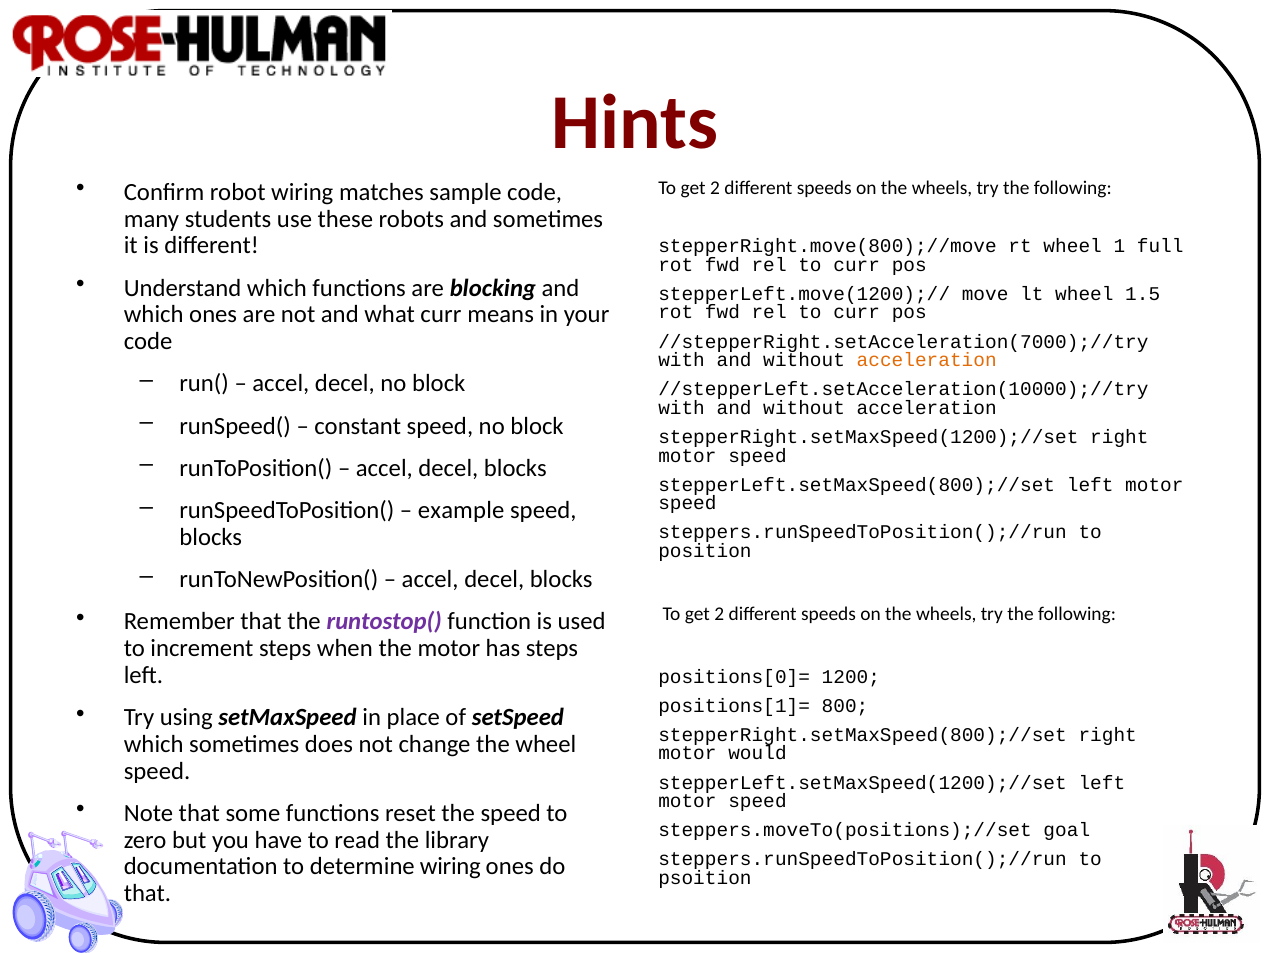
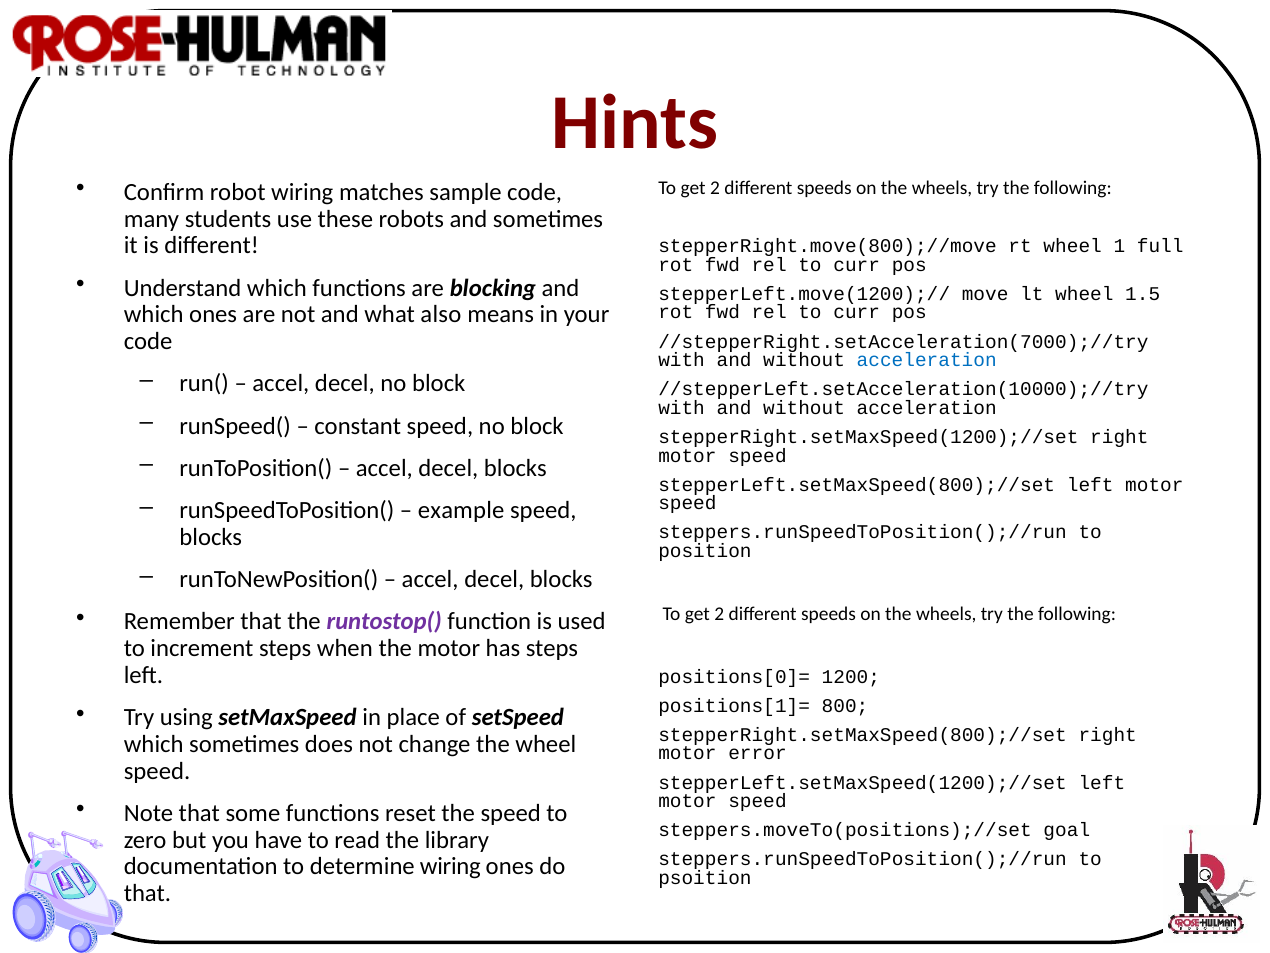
what curr: curr -> also (441, 315)
acceleration colour: orange -> blue (927, 360)
would: would -> error (757, 753)
